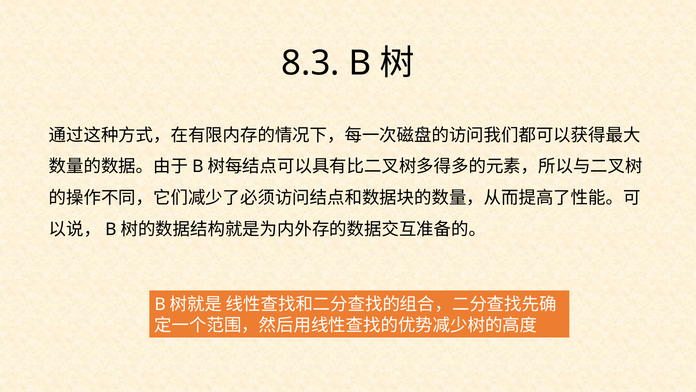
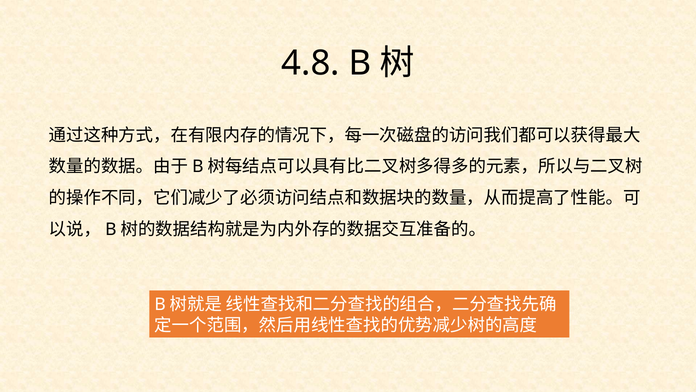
8.3: 8.3 -> 4.8 (311, 63)
